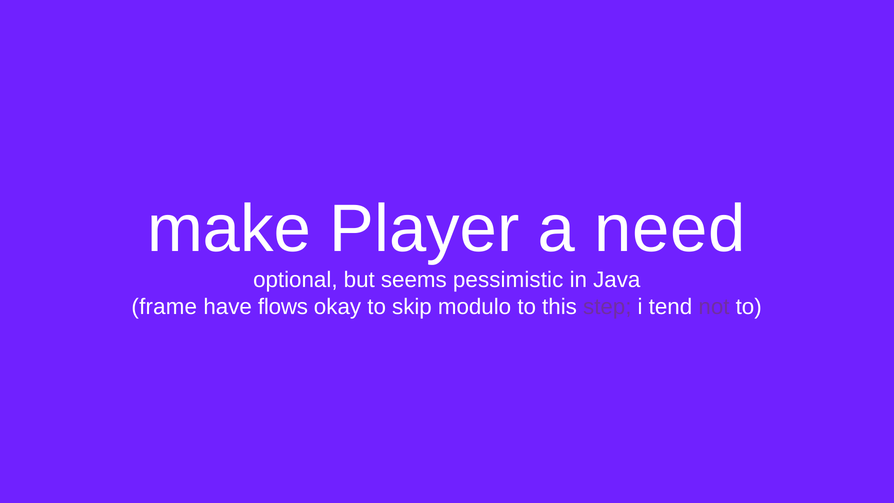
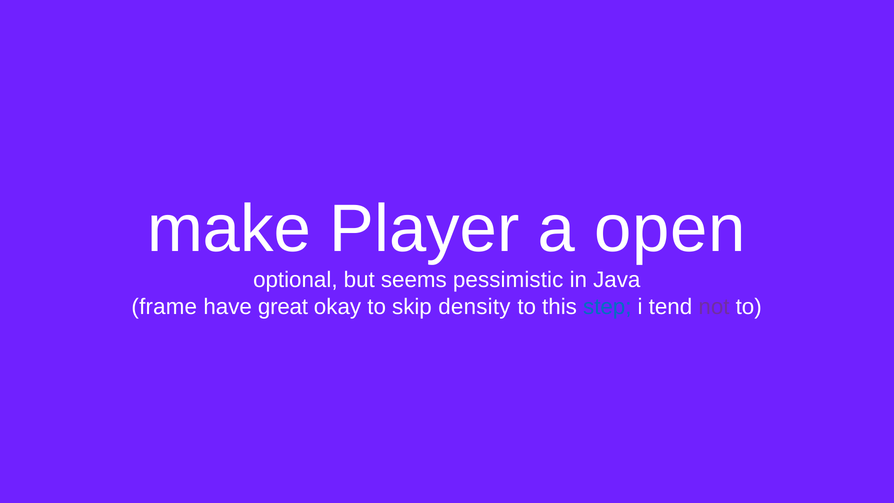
need: need -> open (670, 229)
flows: flows -> great (283, 307)
modulo: modulo -> density (474, 307)
step colour: purple -> blue (607, 307)
